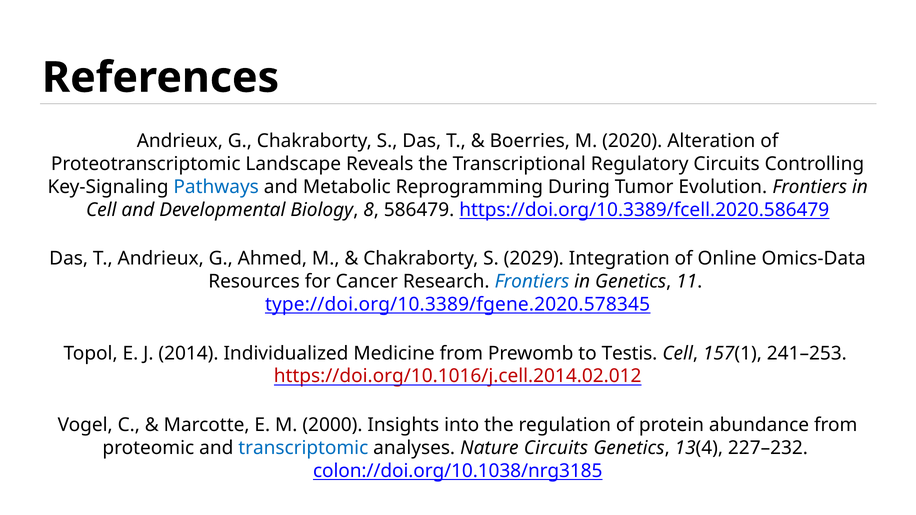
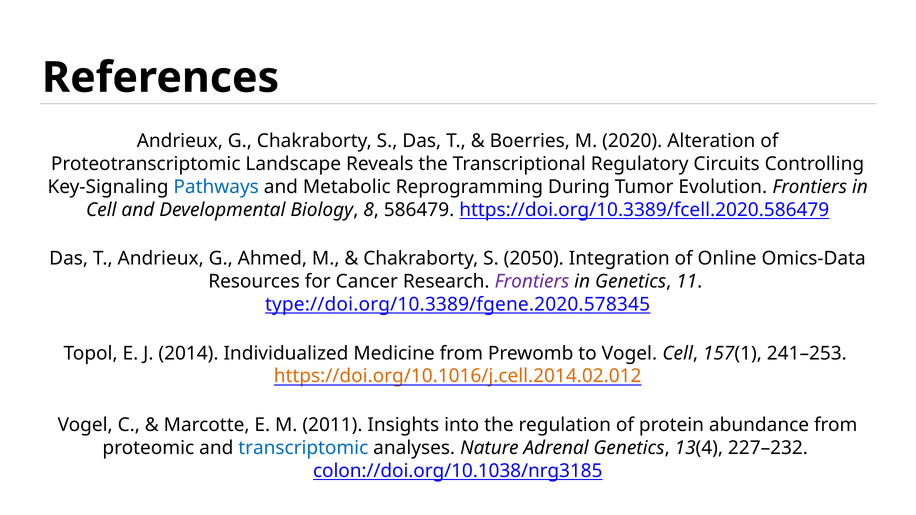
2029: 2029 -> 2050 (534, 259)
Frontiers colour: blue -> purple (532, 282)
to Testis: Testis -> Vogel (629, 353)
https://doi.org/10.1016/j.cell.2014.02.012 colour: red -> orange (458, 376)
2000: 2000 -> 2011 (332, 425)
Nature Circuits: Circuits -> Adrenal (556, 448)
